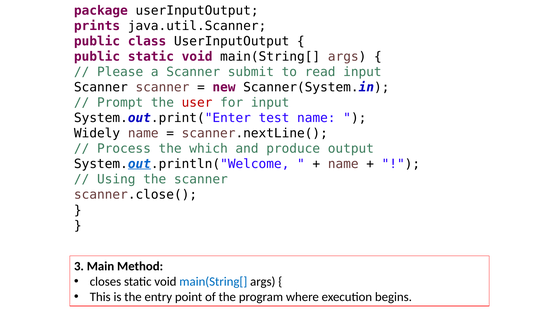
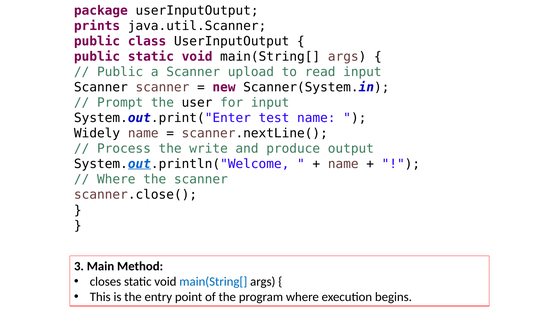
Please: Please -> Public (120, 72)
submit: submit -> upload (251, 72)
user colour: red -> black (197, 103)
which: which -> write (209, 149)
Using: Using -> Where (116, 180)
